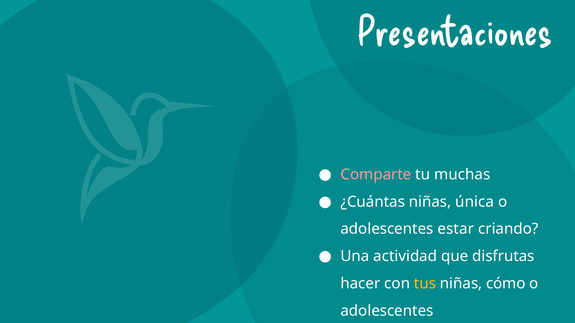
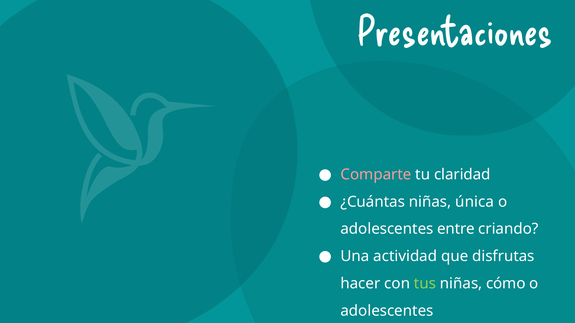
muchas: muchas -> claridad (462, 175)
estar: estar -> entre (456, 229)
tus colour: yellow -> light green (425, 284)
